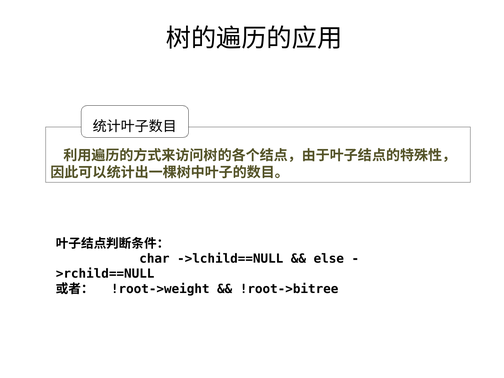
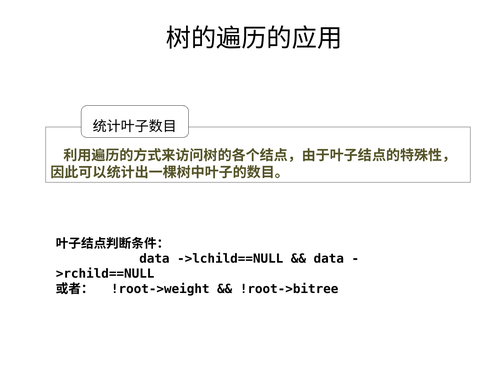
char: char -> data (154, 259)
else: else -> data (329, 259)
